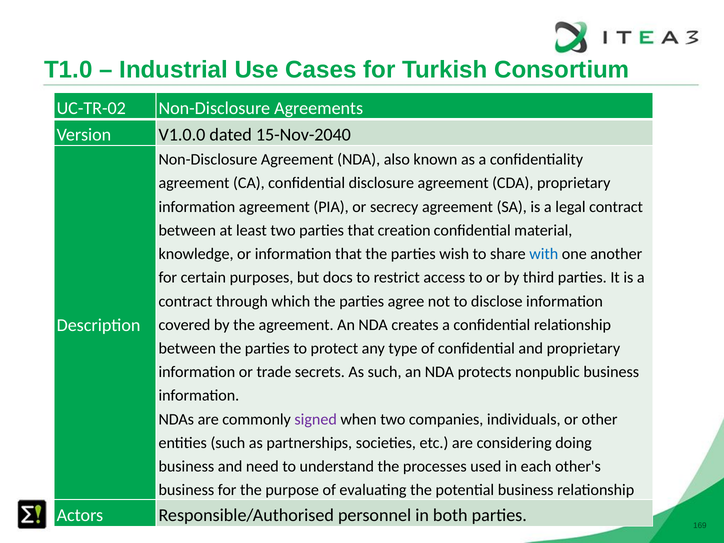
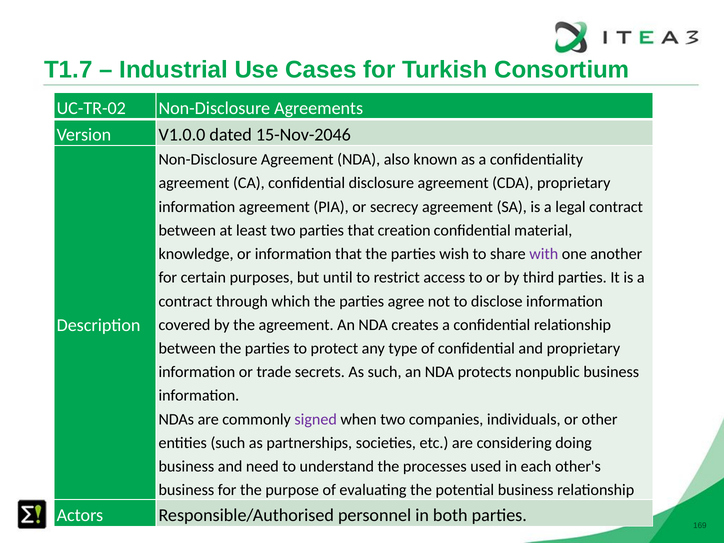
T1.0: T1.0 -> T1.7 (68, 70)
15-Nov-2040: 15-Nov-2040 -> 15-Nov-2046 (303, 135)
with colour: blue -> purple (544, 254)
docs: docs -> until (338, 278)
